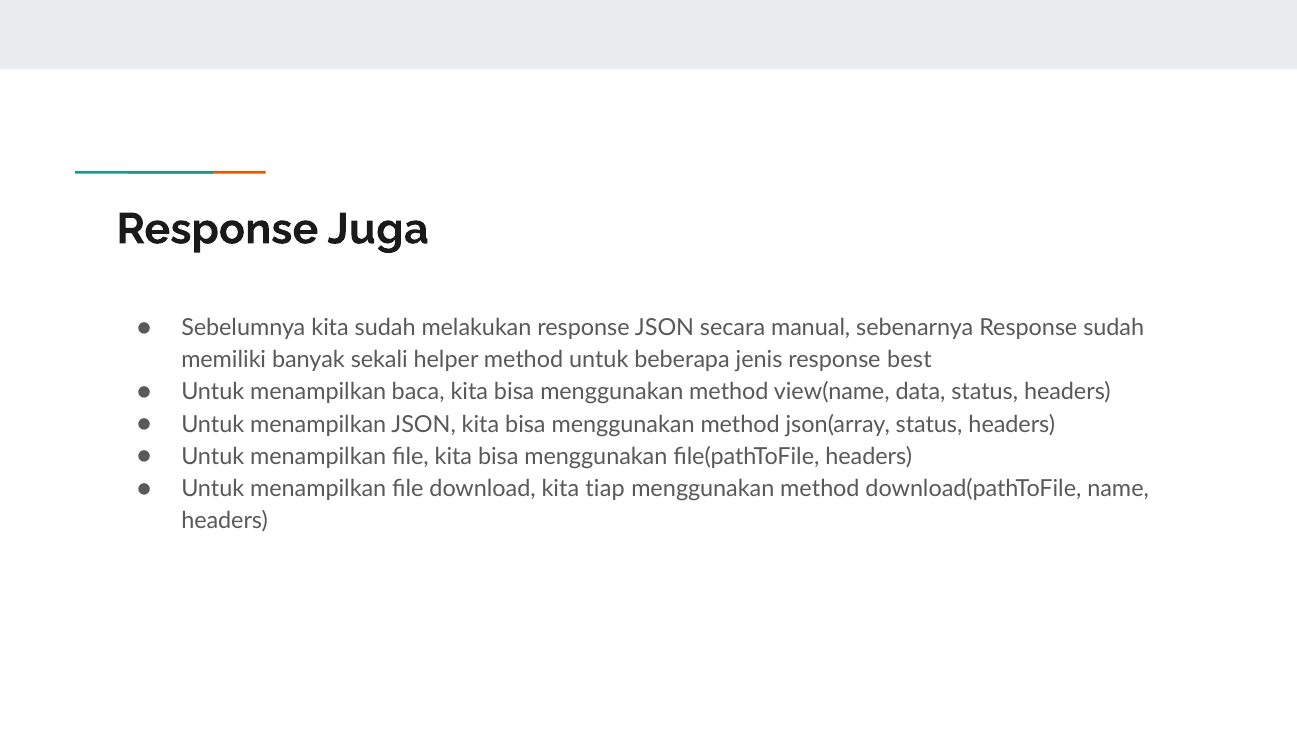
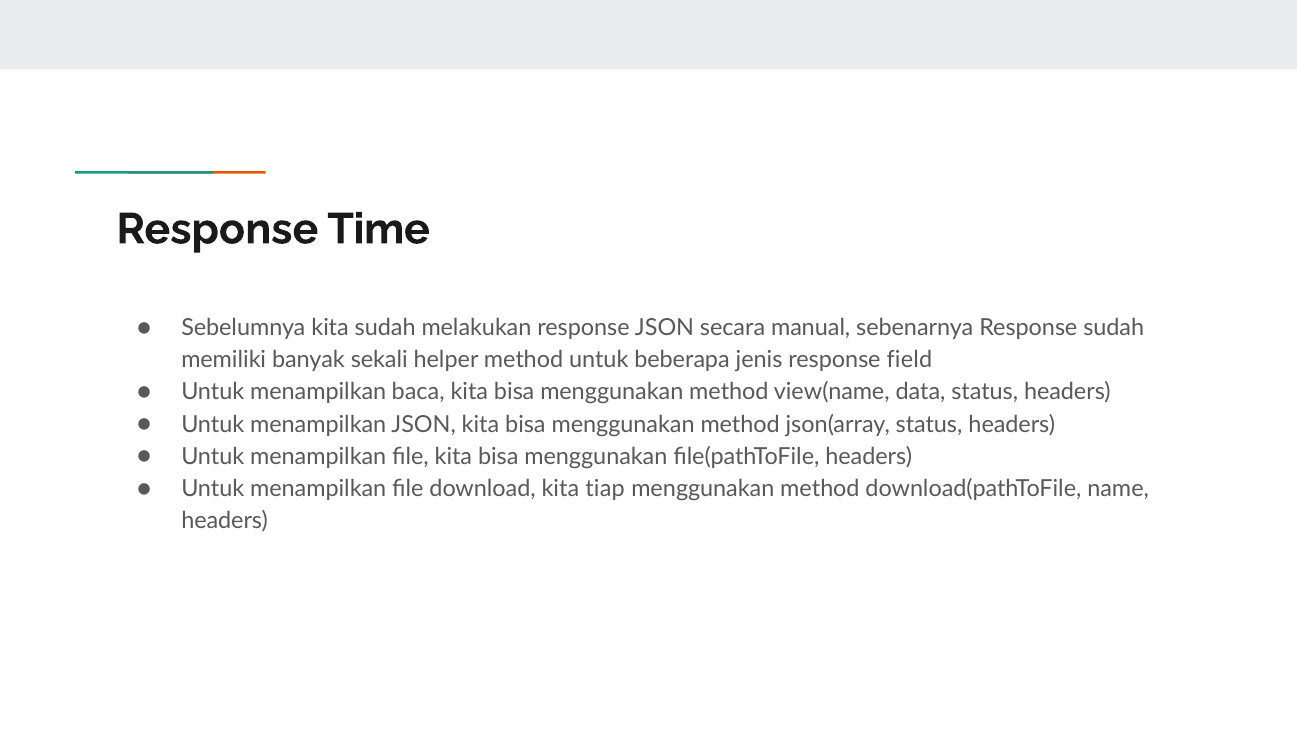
Juga: Juga -> Time (378, 229)
best: best -> field (909, 360)
